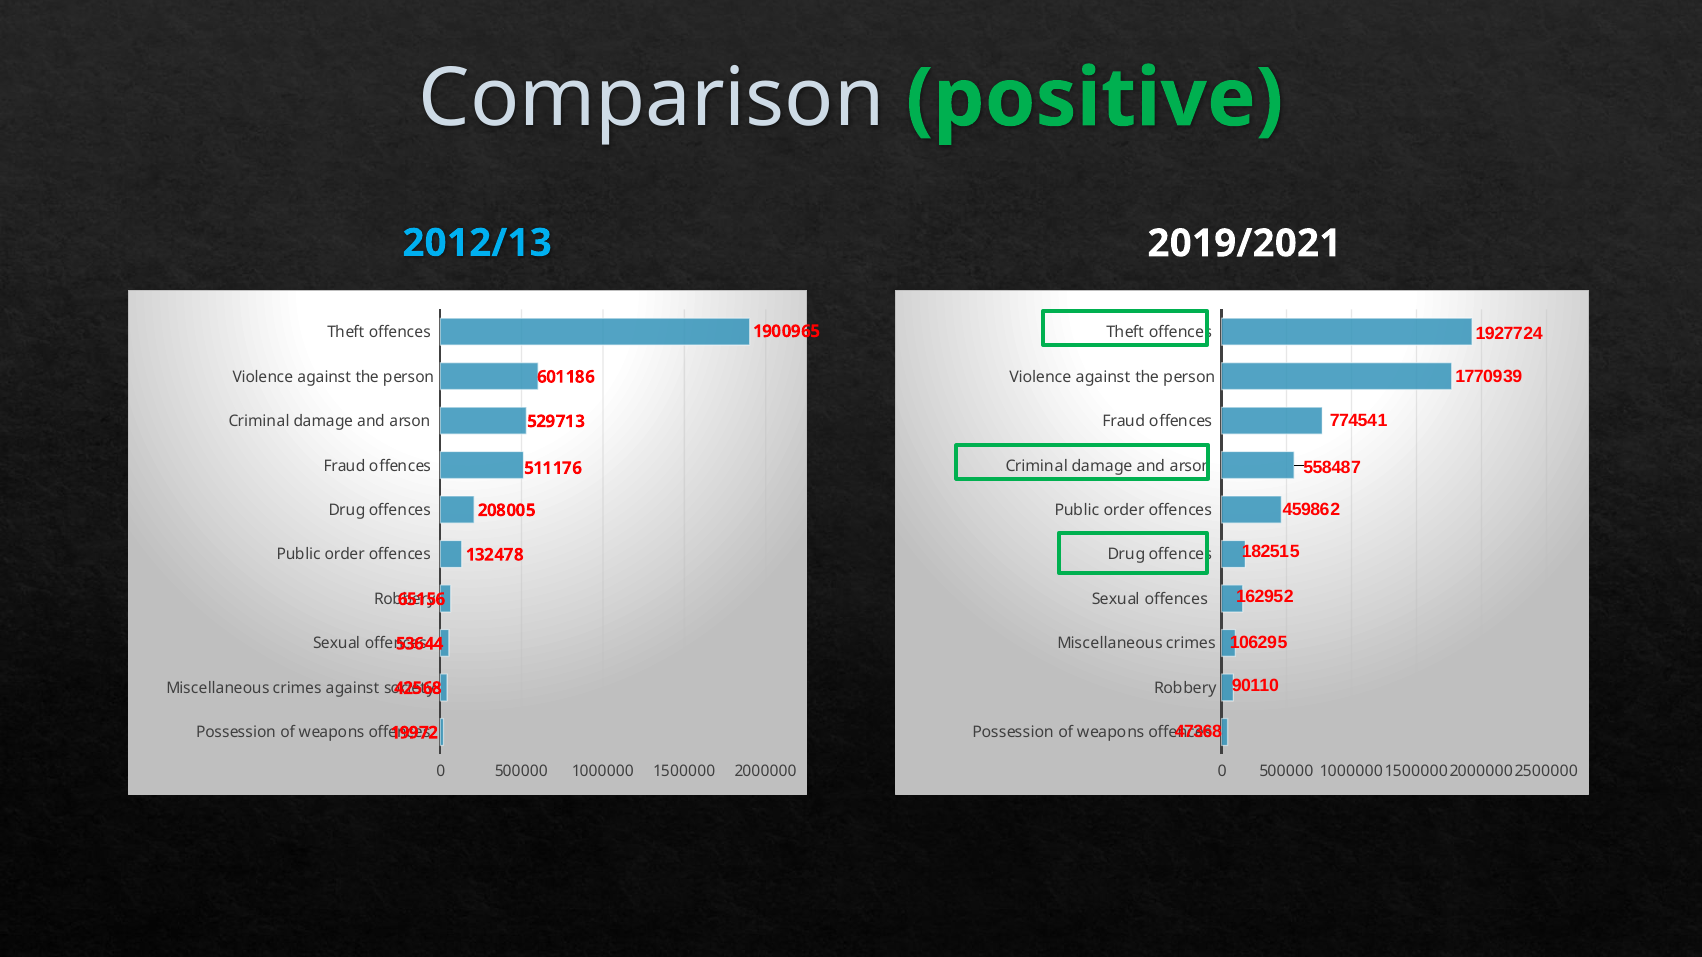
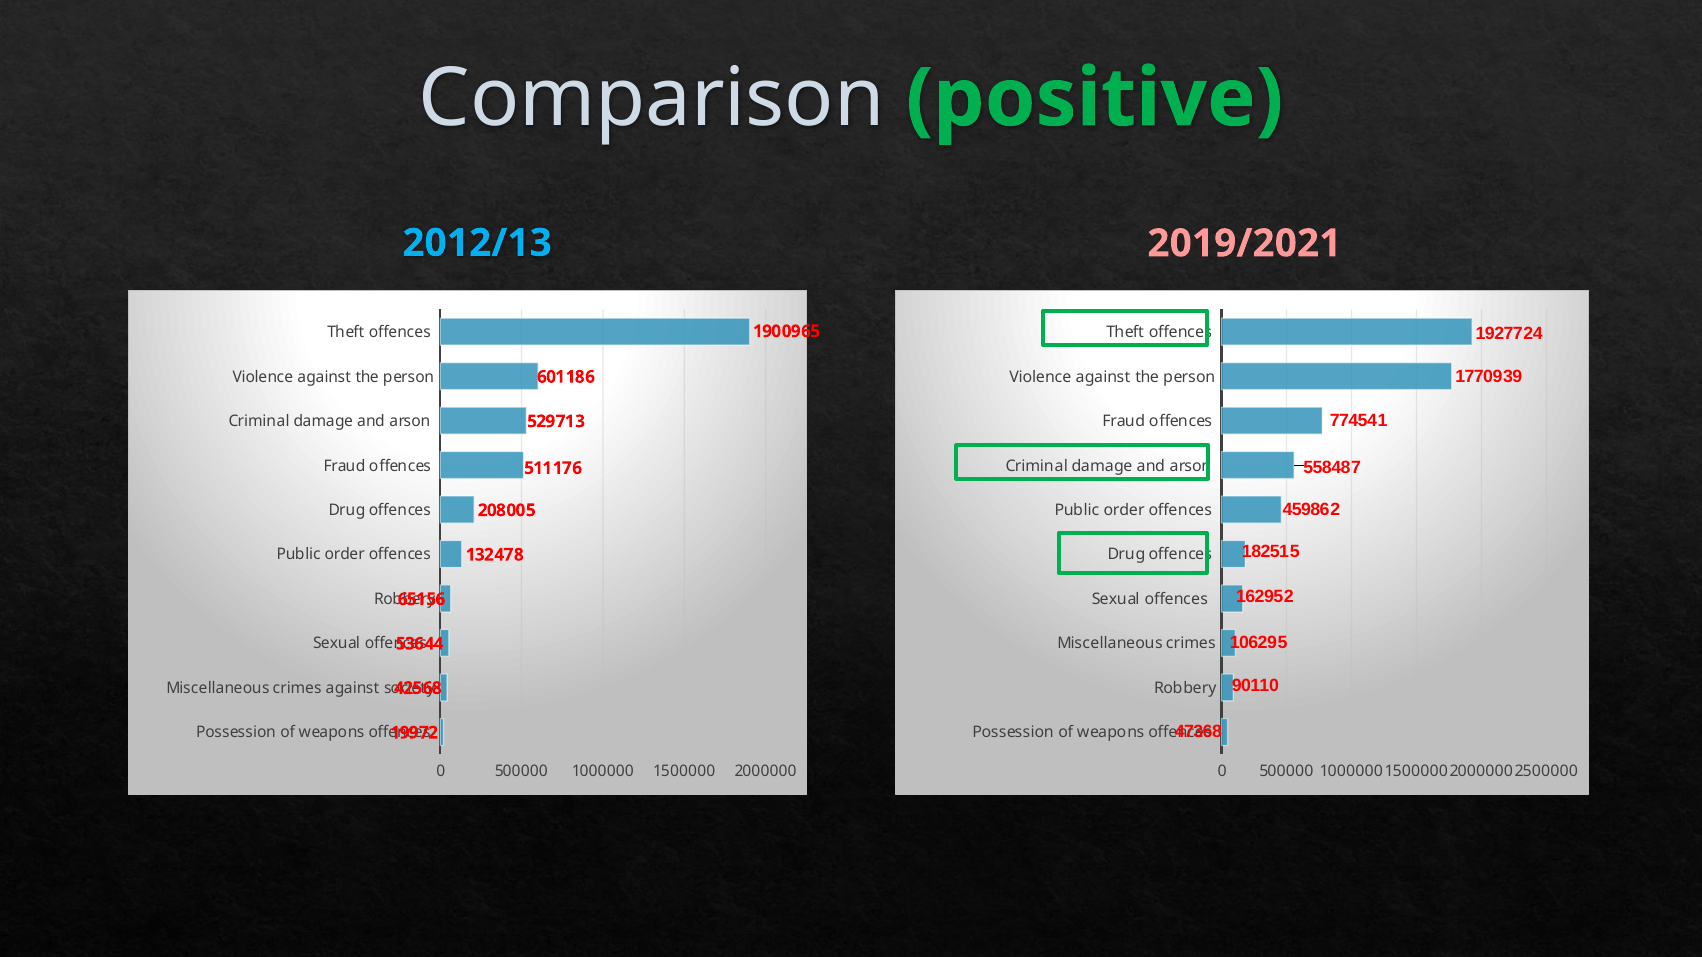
2019/2021 colour: white -> pink (1244, 244)
